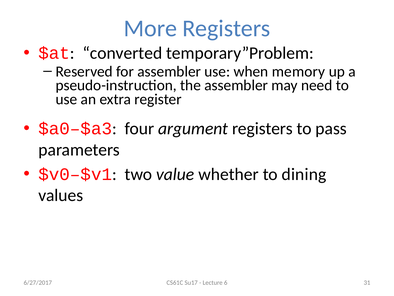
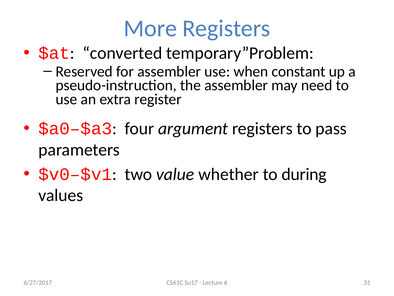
memory: memory -> constant (299, 71)
dining: dining -> during (304, 174)
